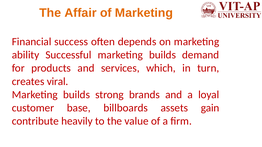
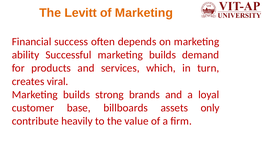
Affair: Affair -> Levitt (81, 13)
gain: gain -> only (210, 108)
